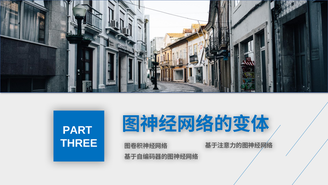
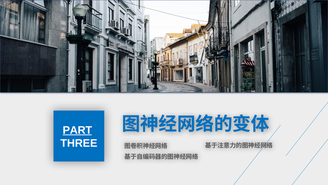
PART underline: none -> present (77, 130)
